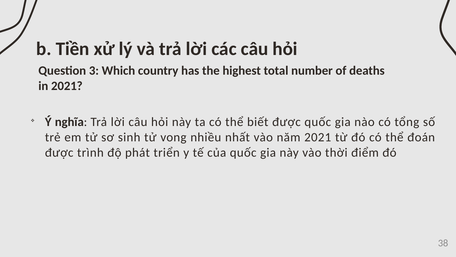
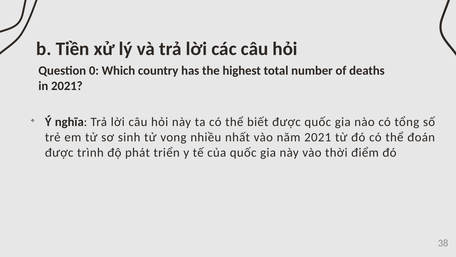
3: 3 -> 0 (94, 71)
